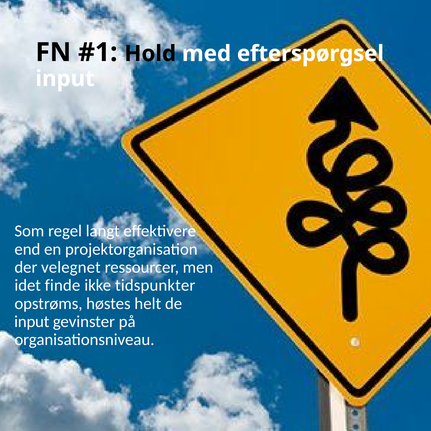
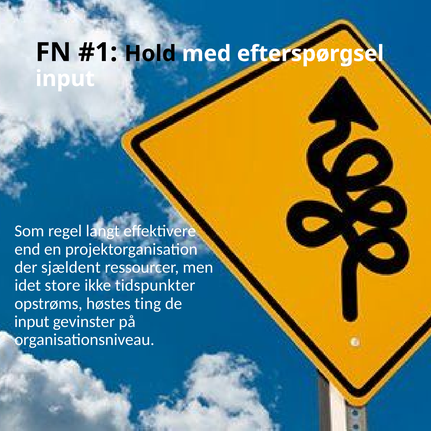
velegnet: velegnet -> sjældent (71, 267)
finde: finde -> store (63, 285)
helt: helt -> ting (148, 303)
